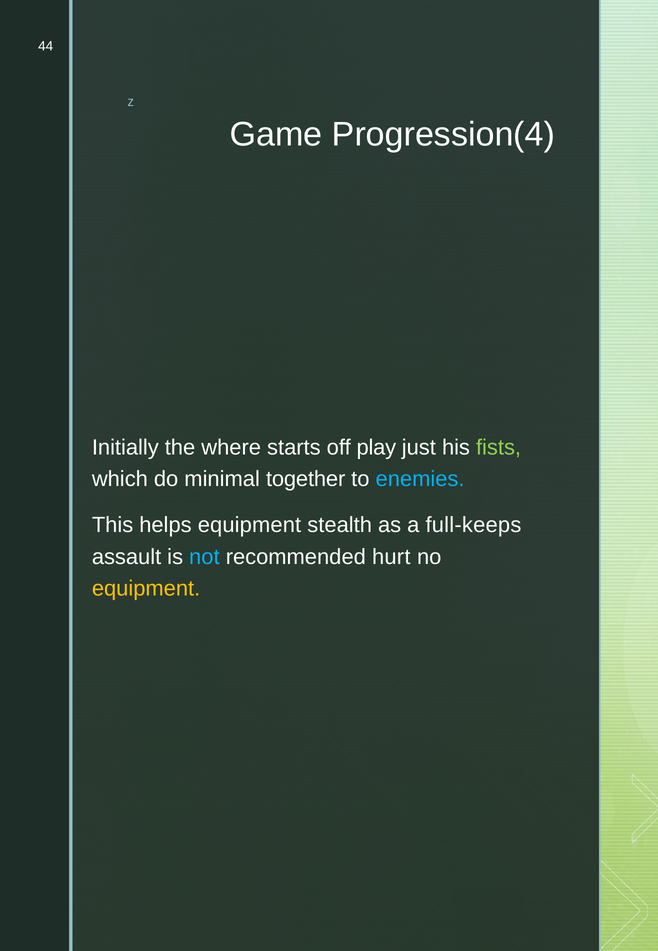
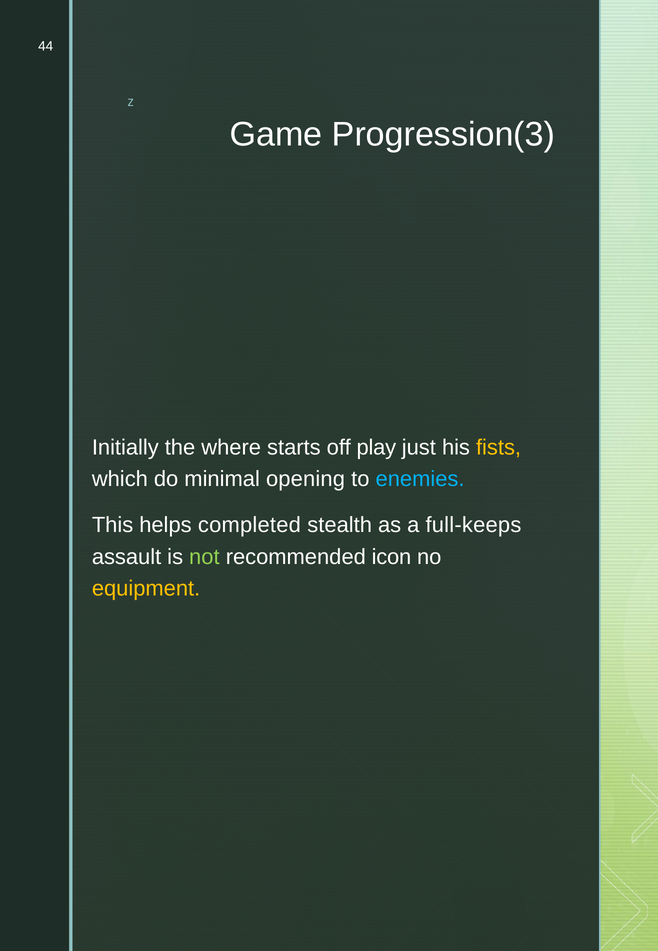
Progression(4: Progression(4 -> Progression(3 (443, 135)
fists colour: light green -> yellow (499, 447)
together: together -> opening (306, 479)
helps equipment: equipment -> completed (249, 525)
not colour: light blue -> light green (204, 556)
hurt: hurt -> icon (391, 556)
